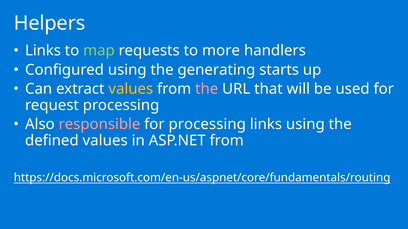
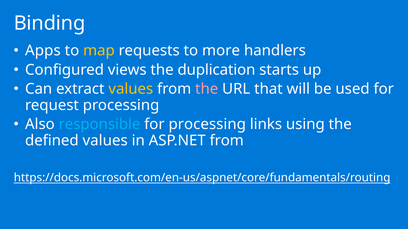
Helpers: Helpers -> Binding (50, 23)
Links: Links -> Apps (43, 51)
map colour: light green -> yellow (99, 51)
Configured using: using -> views (127, 70)
generating: generating -> duplication (216, 70)
responsible colour: pink -> light blue (99, 125)
